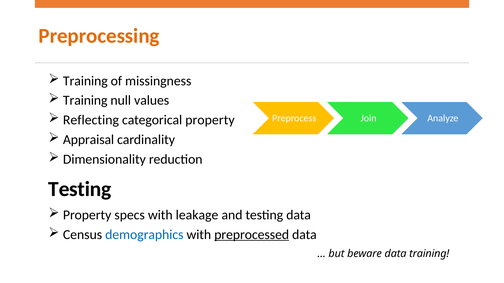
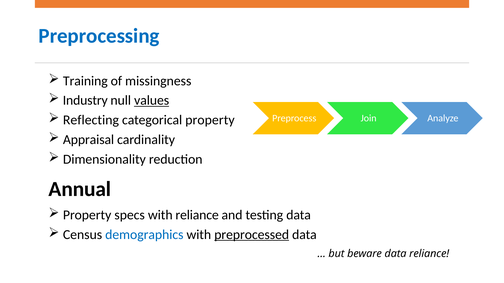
Preprocessing colour: orange -> blue (99, 36)
Training: Training -> Industry (85, 101)
values underline: none -> present (152, 101)
Testing: Testing -> Annual (80, 190)
with leakage: leakage -> reliance (197, 215)
data training: training -> reliance (429, 254)
